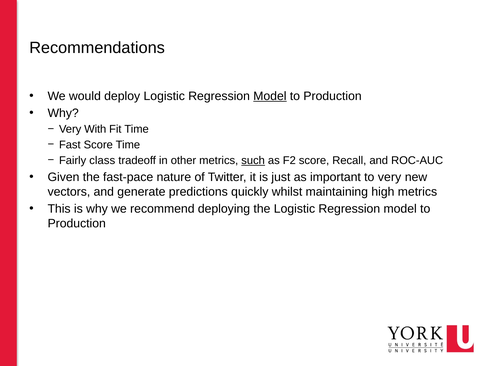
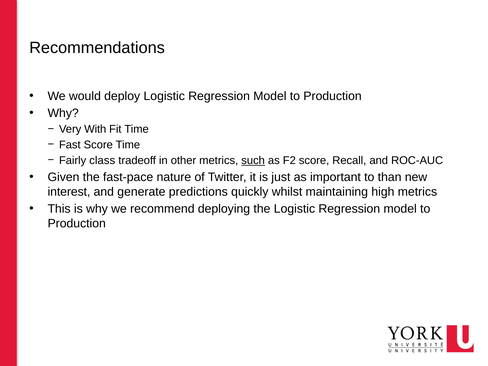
Model underline: present -> none (270, 96)
to very: very -> than (390, 177)
vectors: vectors -> interest (69, 192)
